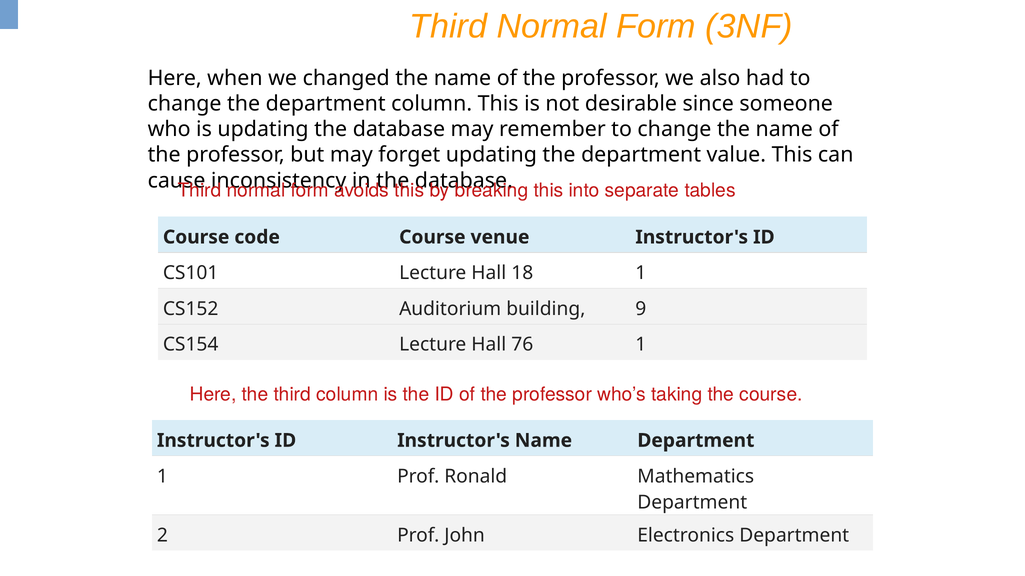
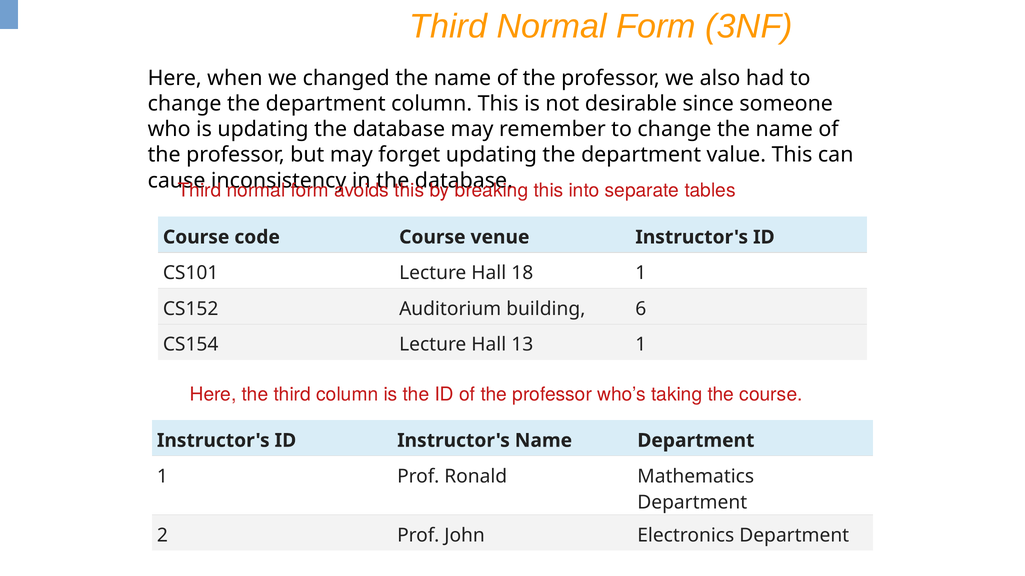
9: 9 -> 6 (641, 309)
76: 76 -> 13 (522, 345)
